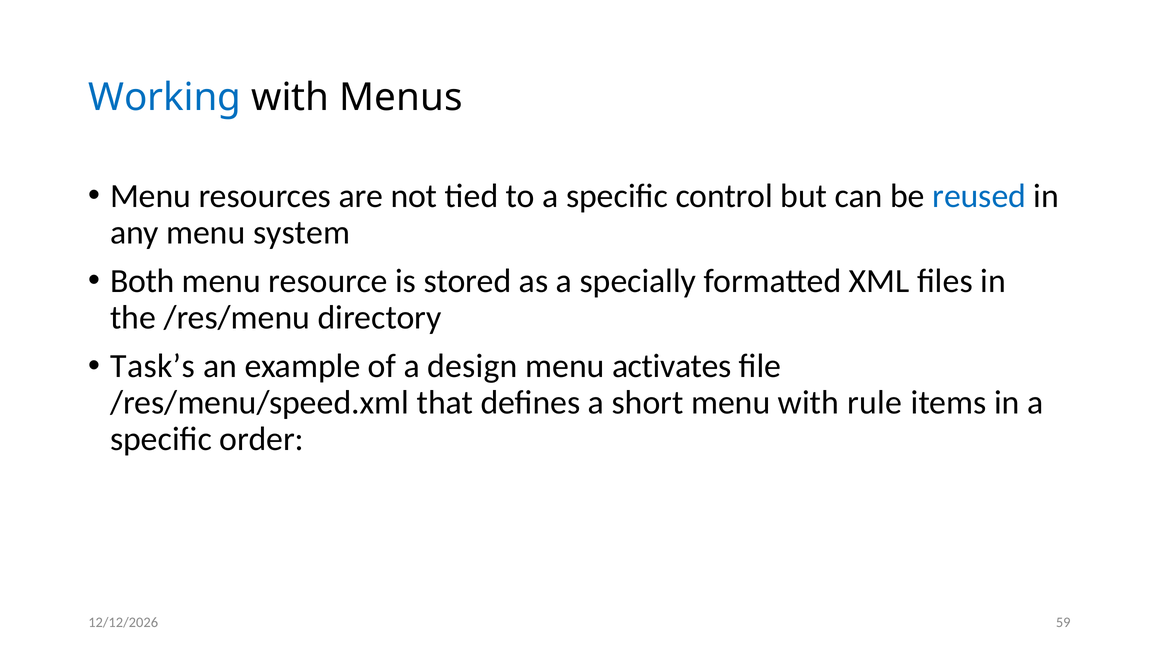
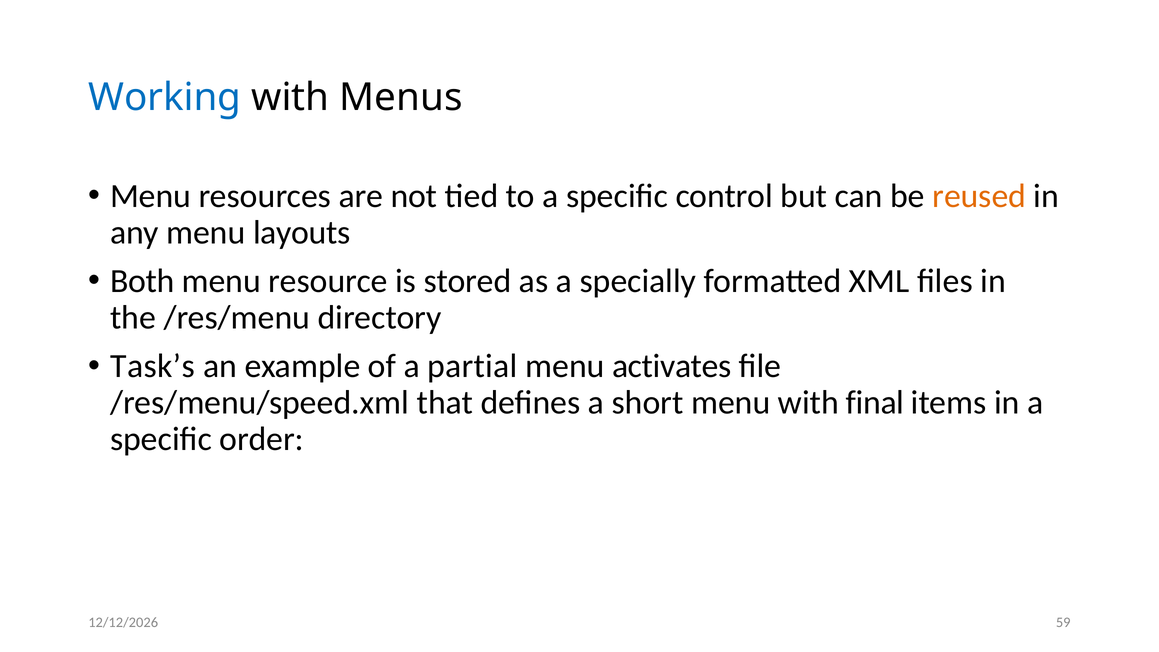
reused colour: blue -> orange (979, 196)
system: system -> layouts (302, 232)
design: design -> partial (472, 366)
rule: rule -> final (875, 403)
